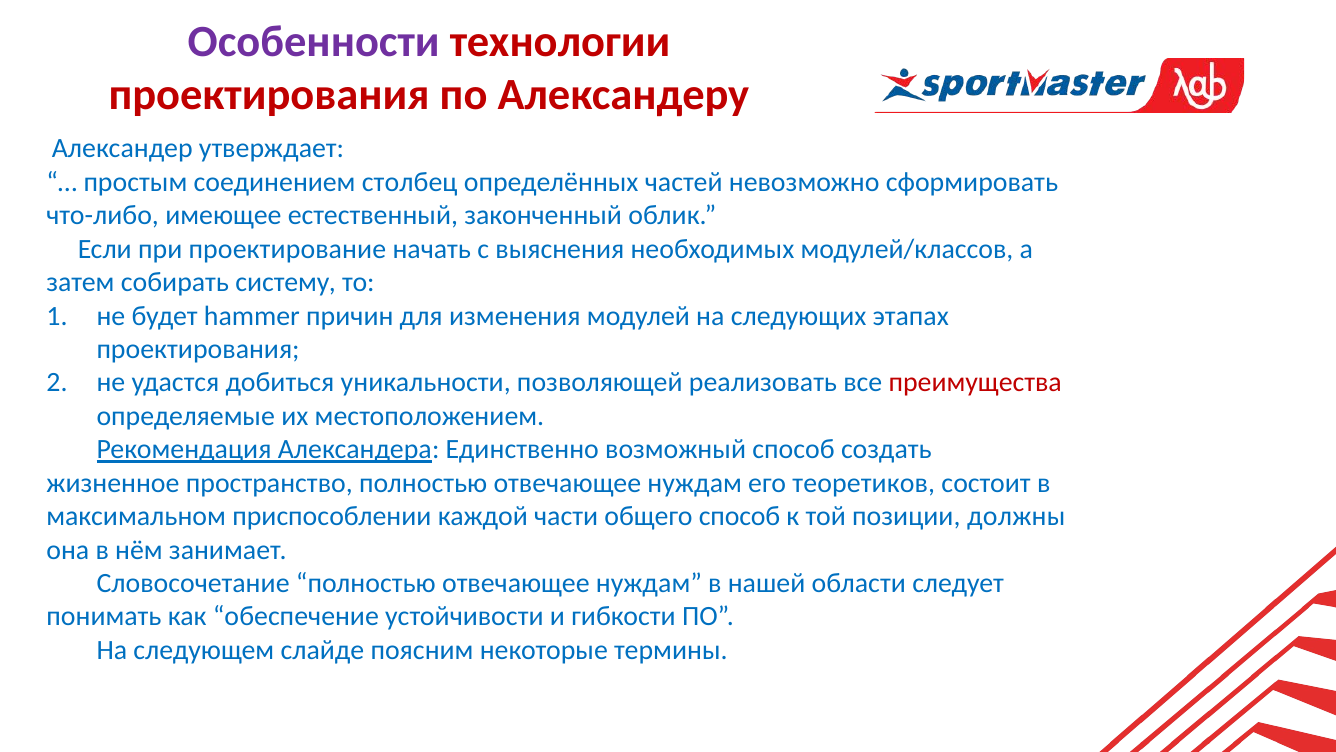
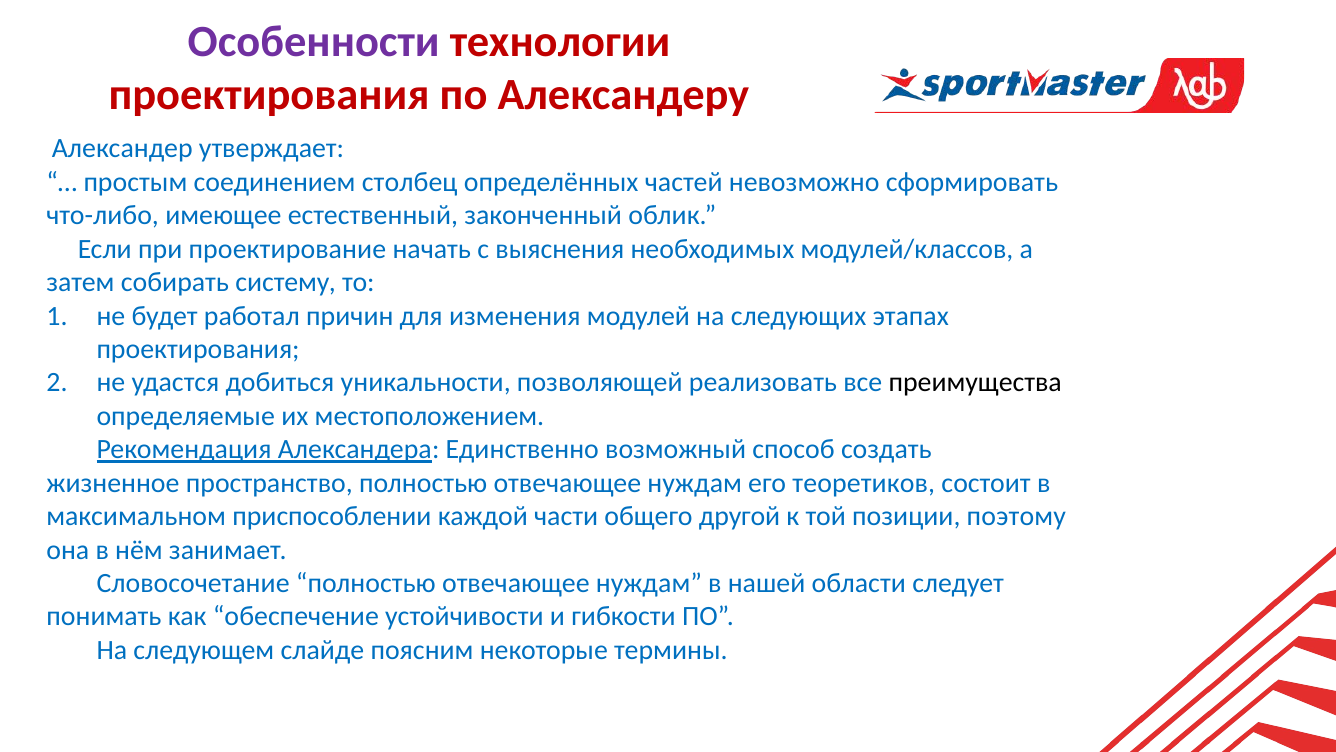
hammer: hammer -> работал (252, 316)
преимущества colour: red -> black (975, 382)
общего способ: способ -> другой (740, 516)
должны: должны -> поэтому (1016, 516)
